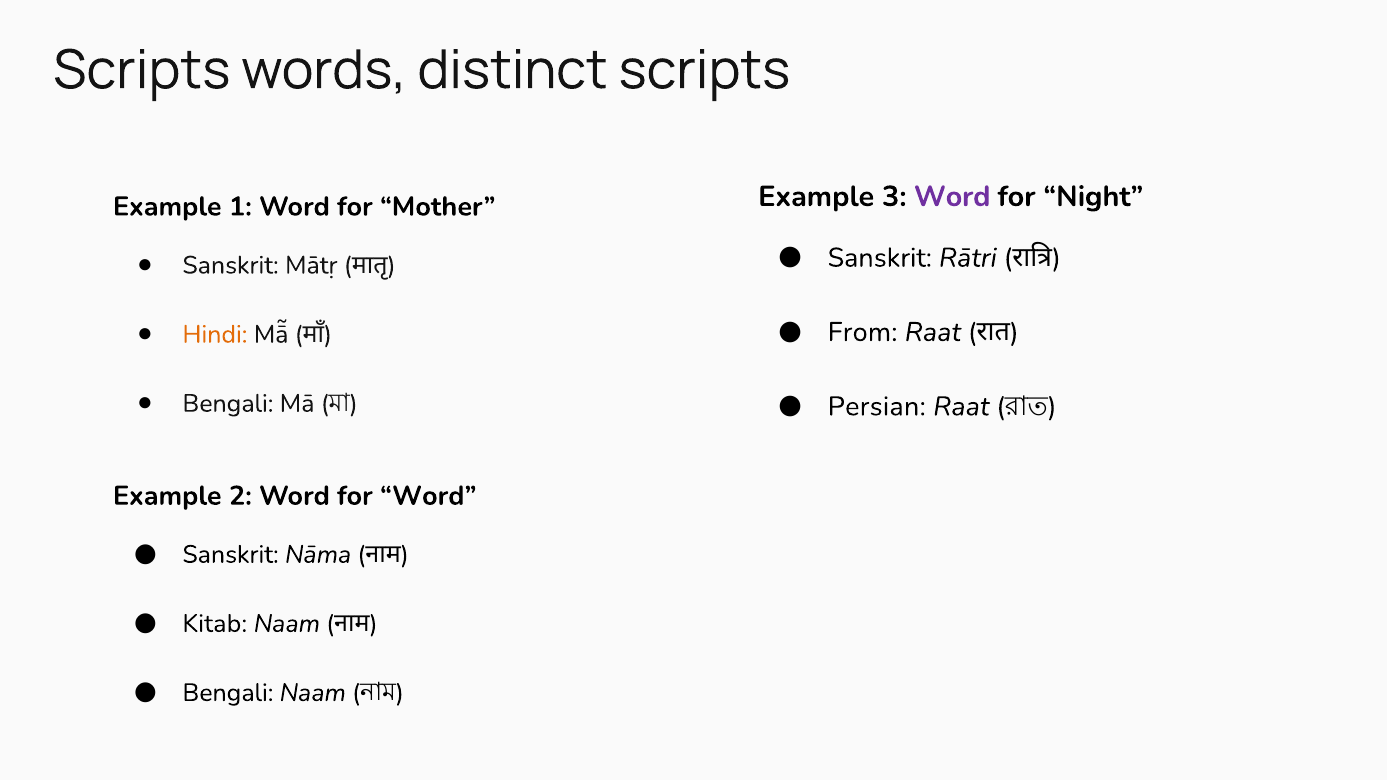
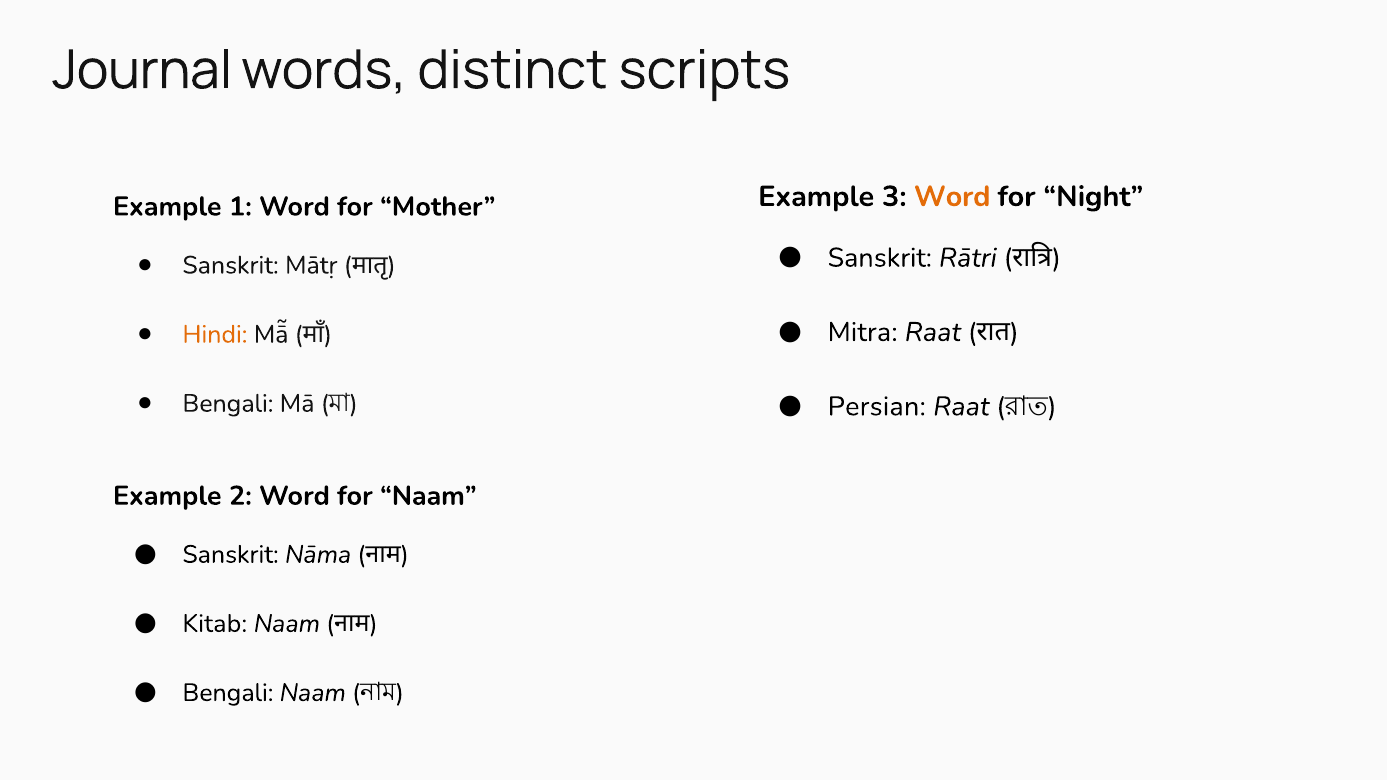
Scripts: Scripts -> Journal (142, 70)
Word colour: purple -> orange (952, 196)
From: From -> Mitra (863, 332)
for Word: Word -> Naam (428, 496)
